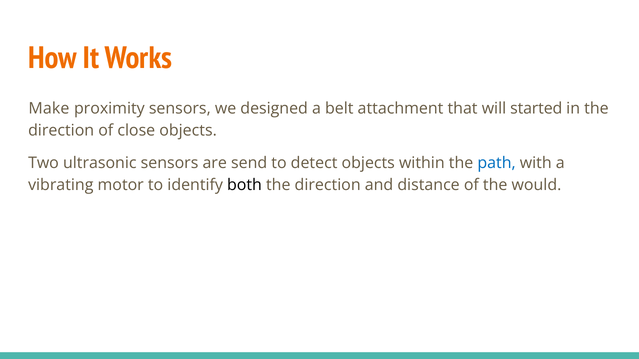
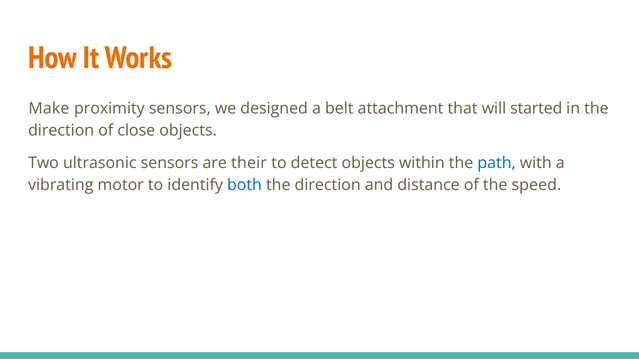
send: send -> their (249, 163)
both colour: black -> blue (244, 185)
would: would -> speed (536, 185)
